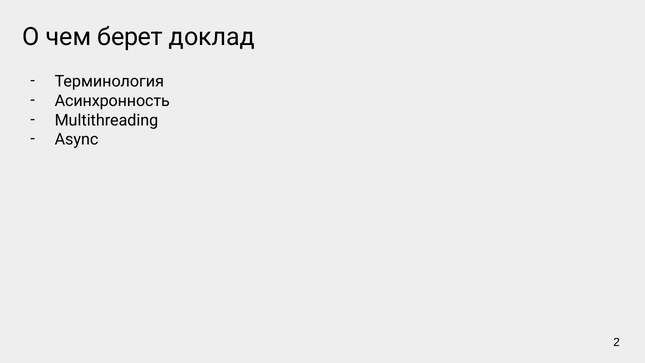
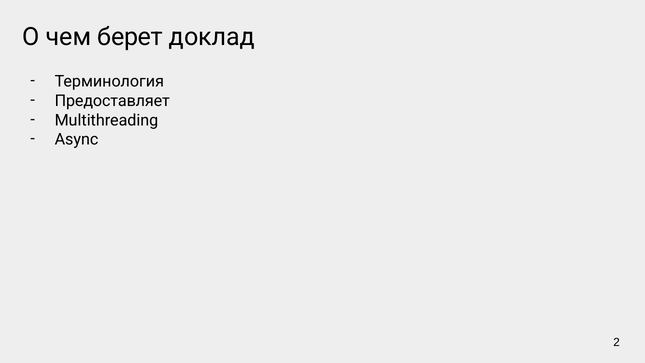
Асинхронность: Асинхронность -> Предоставляет (112, 101)
